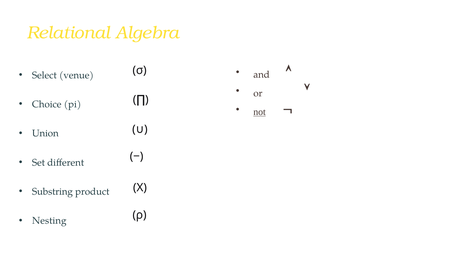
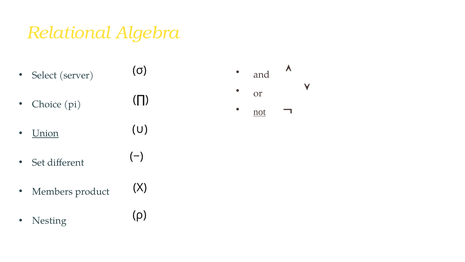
venue: venue -> server (76, 75)
Union underline: none -> present (45, 133)
Substring: Substring -> Members (52, 191)
